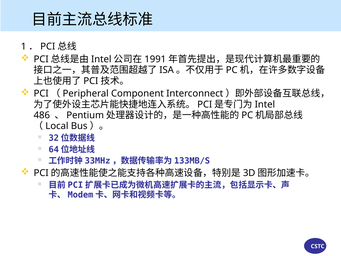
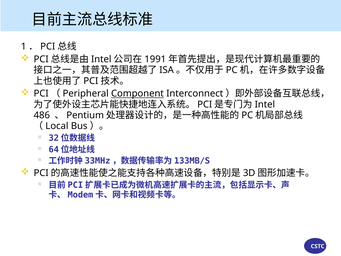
Component underline: none -> present (137, 93)
